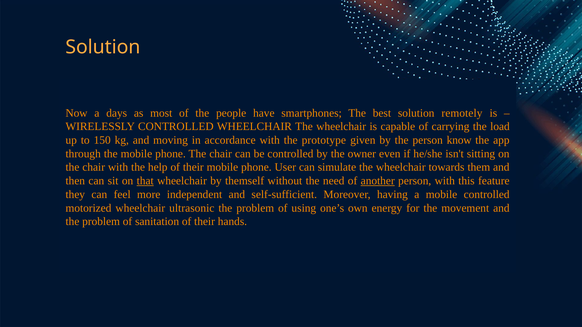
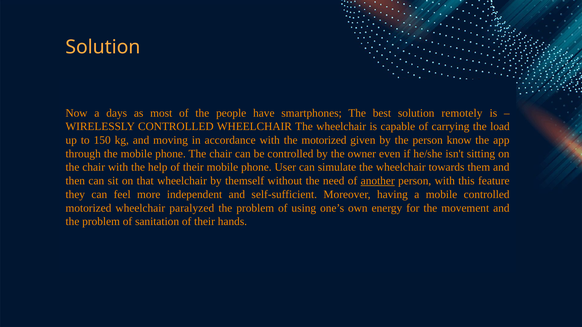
the prototype: prototype -> motorized (324, 140)
that underline: present -> none (145, 181)
ultrasonic: ultrasonic -> paralyzed (192, 208)
